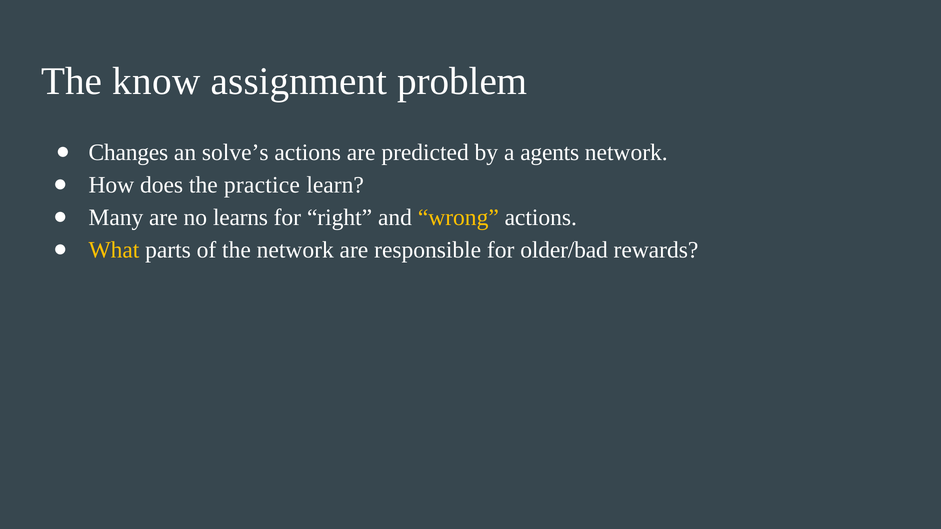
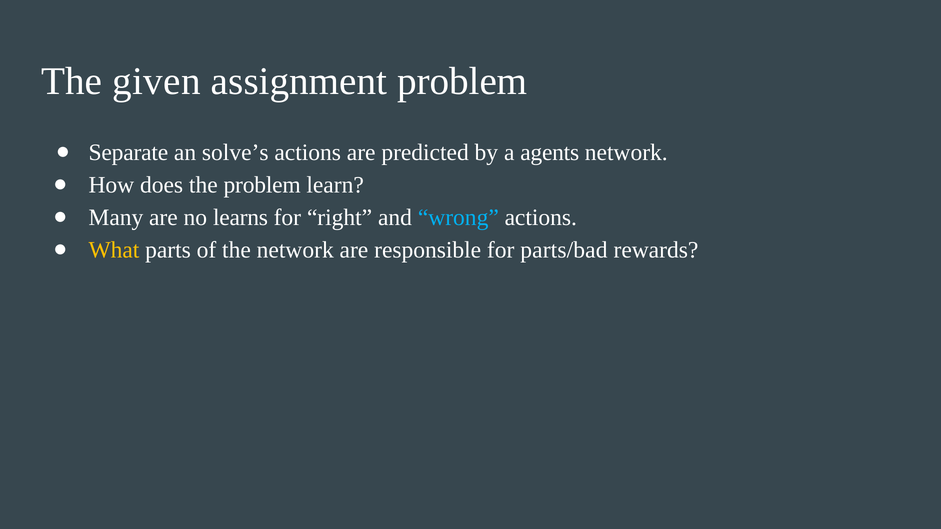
know: know -> given (156, 81)
Changes: Changes -> Separate (128, 153)
the practice: practice -> problem (262, 185)
wrong colour: yellow -> light blue (458, 218)
older/bad: older/bad -> parts/bad (564, 250)
